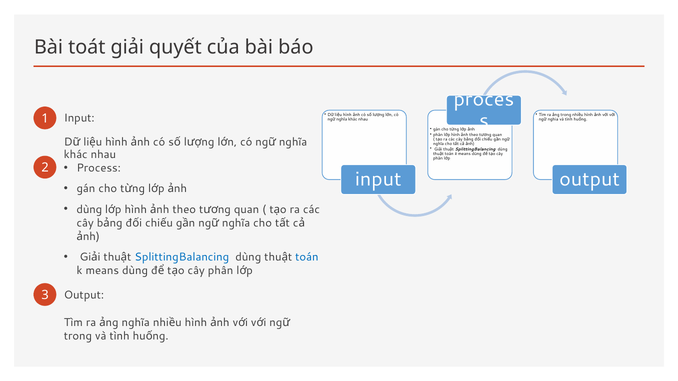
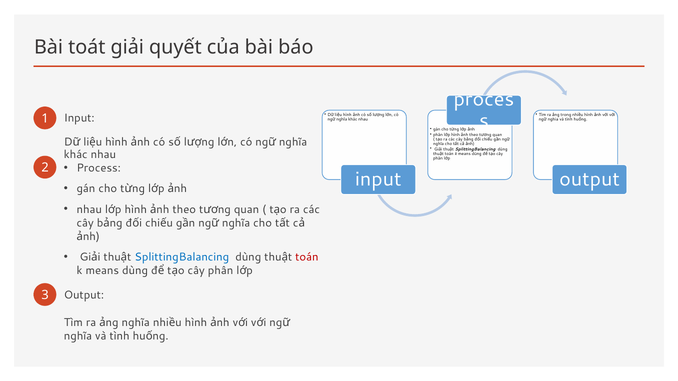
dùng: dùng -> nhau (89, 210)
toán colour: blue -> red (307, 257)
trong: trong -> nghĩa (78, 336)
